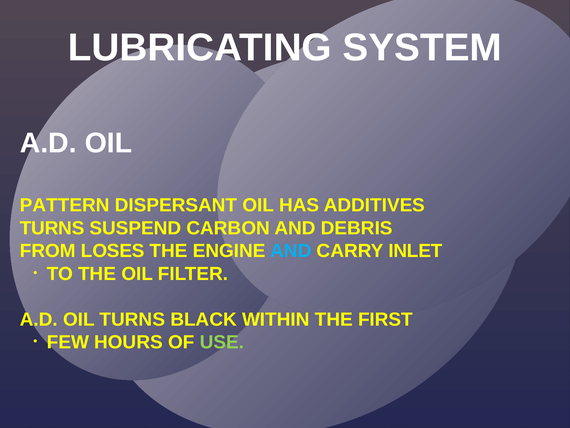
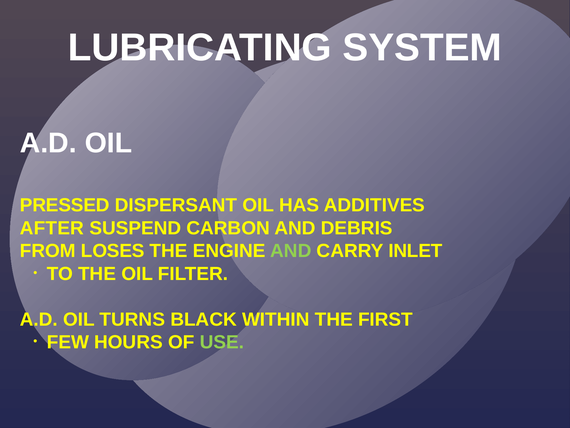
PATTERN: PATTERN -> PRESSED (65, 205)
TURNS: TURNS -> AFTER (52, 228)
AND colour: light blue -> light green (291, 251)
